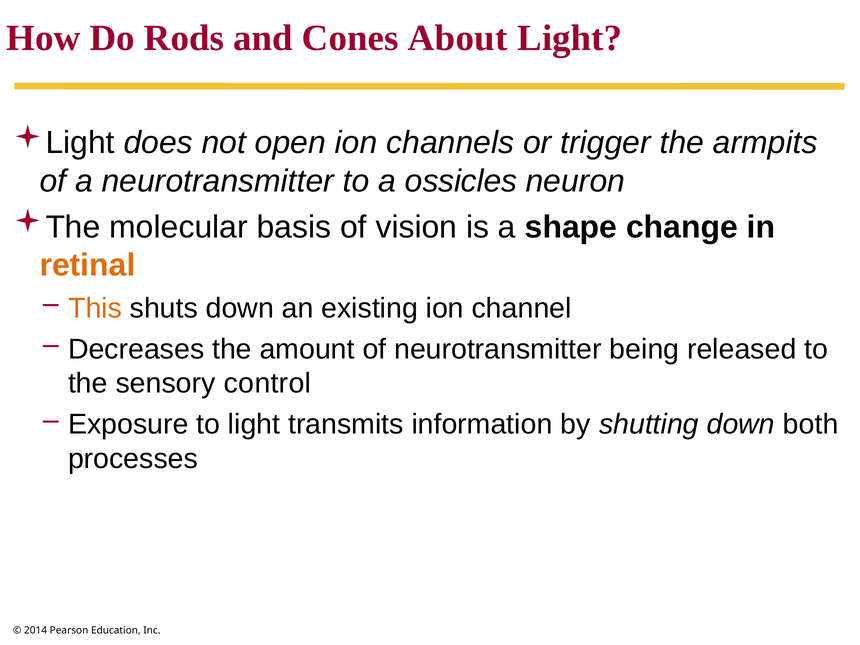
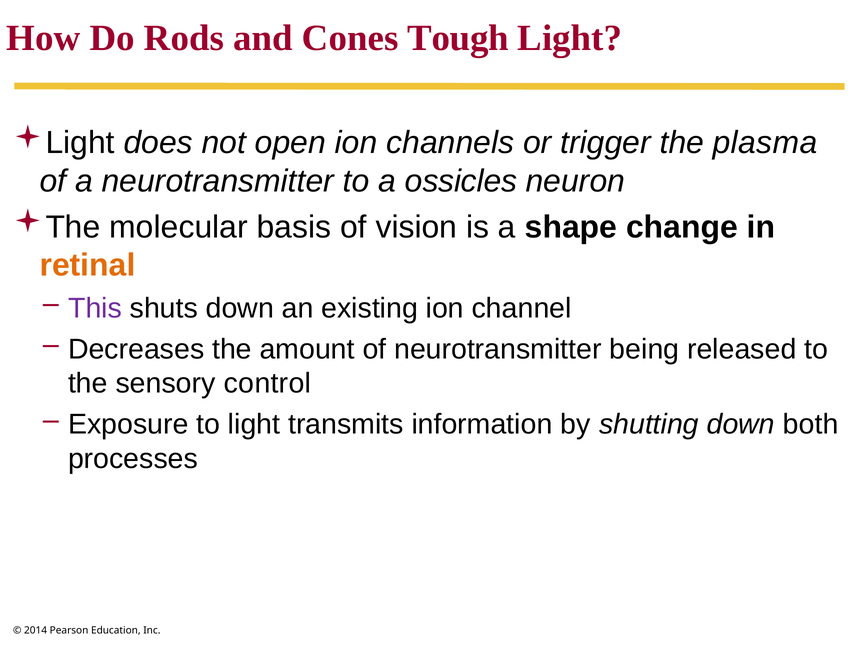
About: About -> Tough (458, 38)
armpits: armpits -> plasma (765, 143)
This colour: orange -> purple (95, 308)
